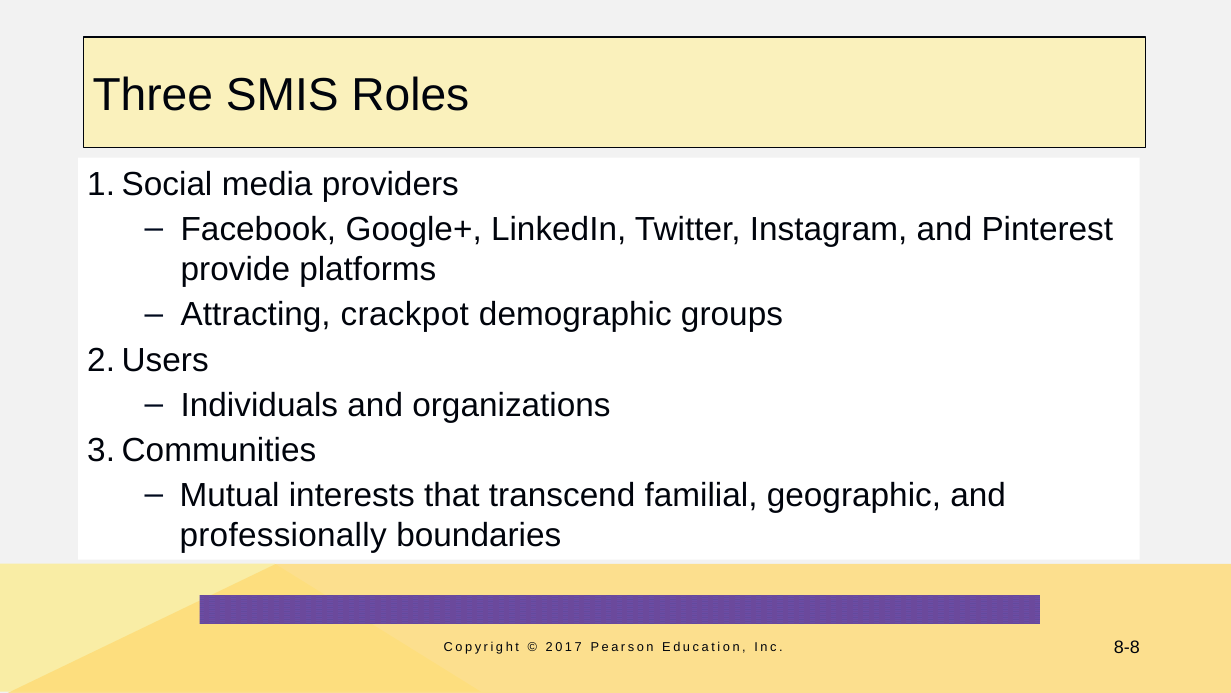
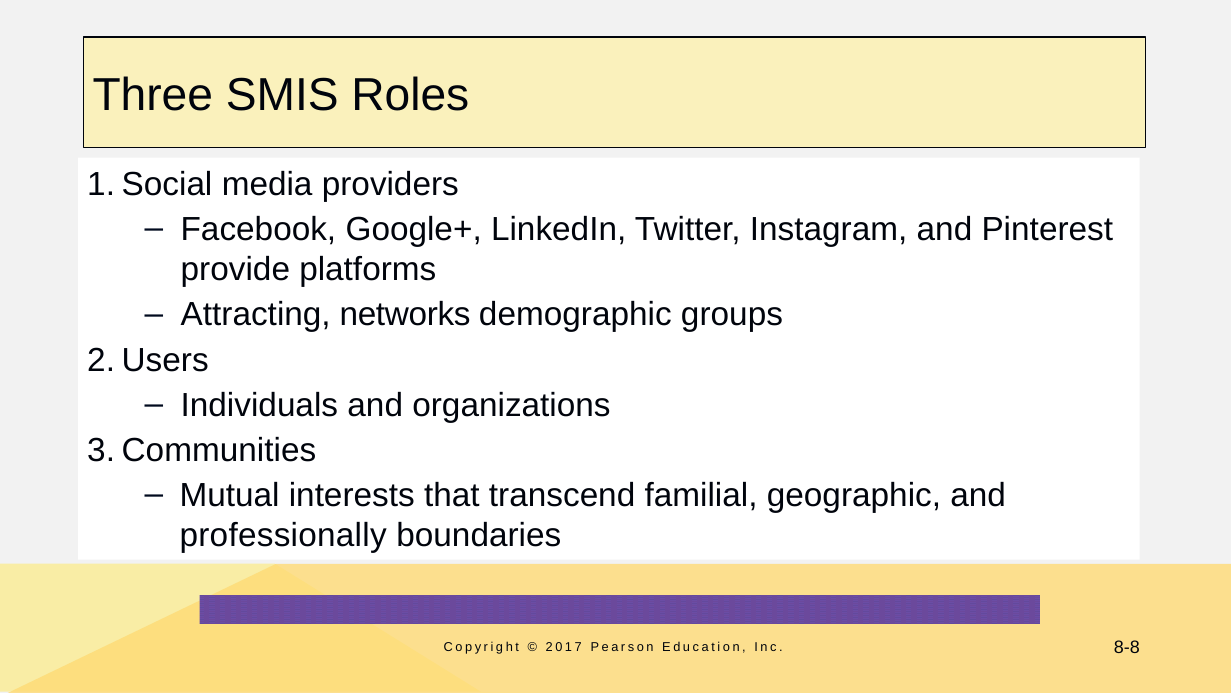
crackpot: crackpot -> networks (405, 315)
